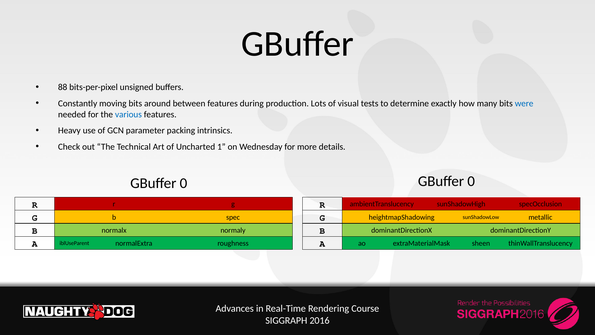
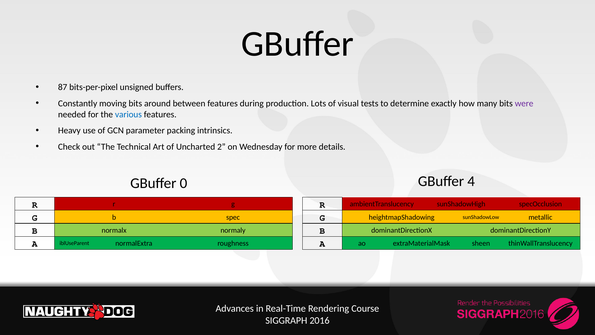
88: 88 -> 87 (63, 87)
were colour: blue -> purple (524, 103)
1: 1 -> 2 (221, 147)
0 GBuffer 0: 0 -> 4 (471, 181)
